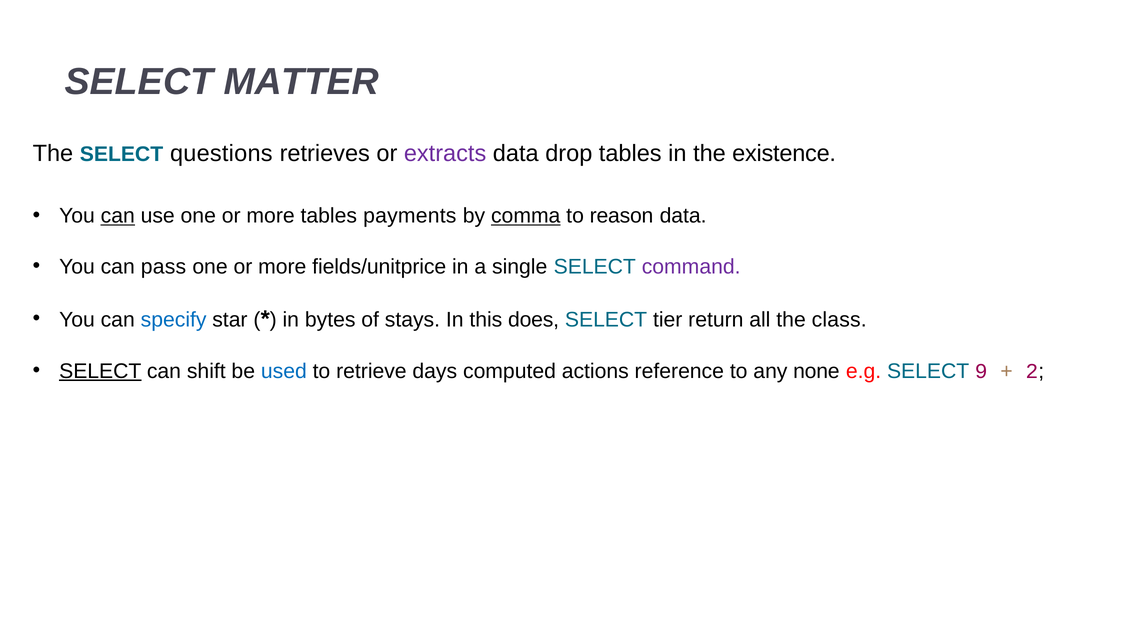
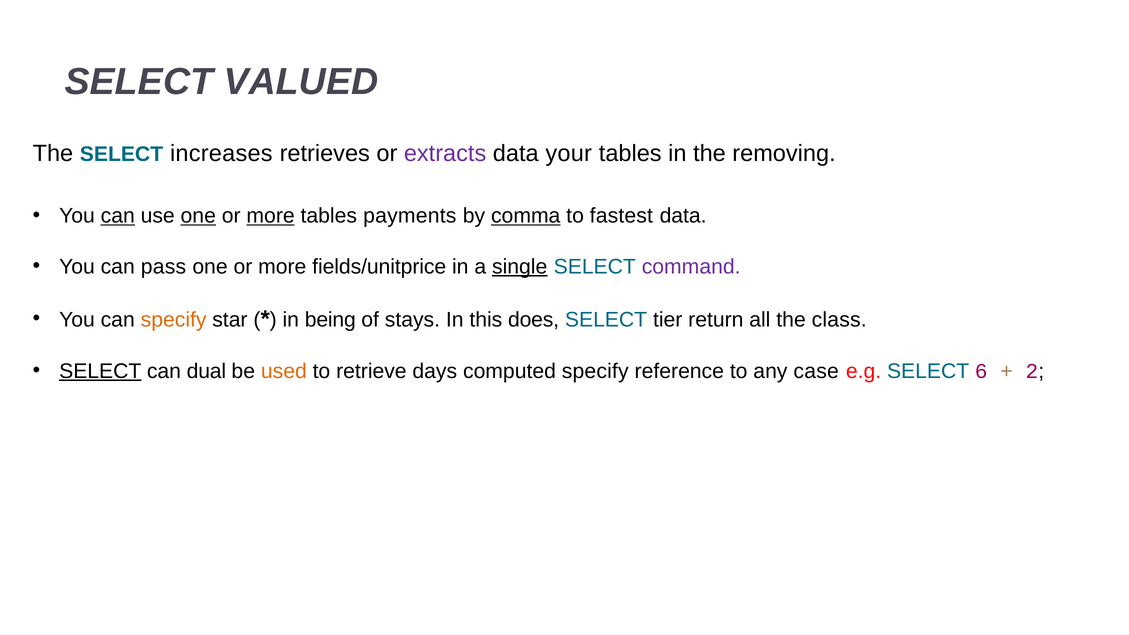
MATTER: MATTER -> VALUED (301, 82)
questions: questions -> increases (221, 153)
drop: drop -> your (569, 153)
existence: existence -> removing (784, 153)
one underline: none -> present (198, 216)
more underline: none -> present (271, 216)
reason: reason -> fastest (621, 216)
single underline: none -> present (520, 267)
specify colour: blue -> orange (174, 320)
bytes: bytes -> being (330, 320)
shift: shift -> dual (206, 371)
used colour: blue -> orange (284, 371)
computed actions: actions -> specify (595, 371)
none: none -> case (816, 371)
9: 9 -> 6 (981, 371)
